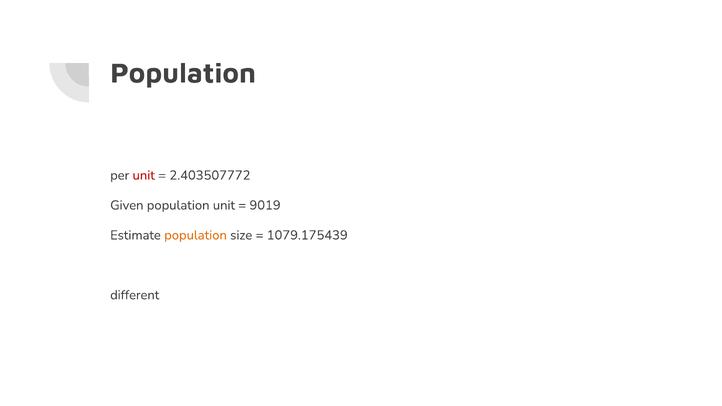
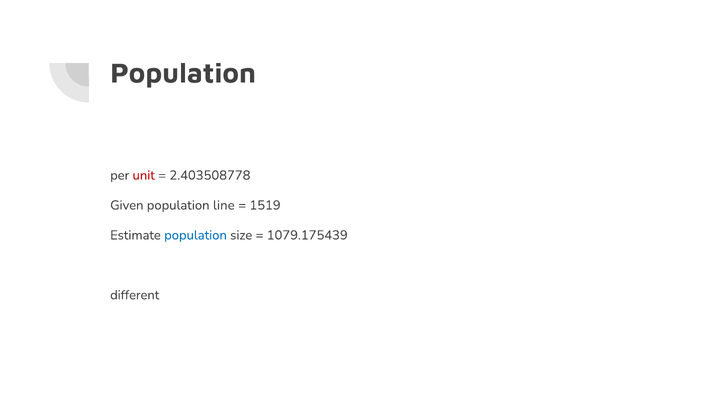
2.403507772: 2.403507772 -> 2.403508778 (210, 175)
population unit: unit -> line (224, 205)
9019: 9019 -> 1519 (265, 205)
population colour: orange -> blue (196, 235)
